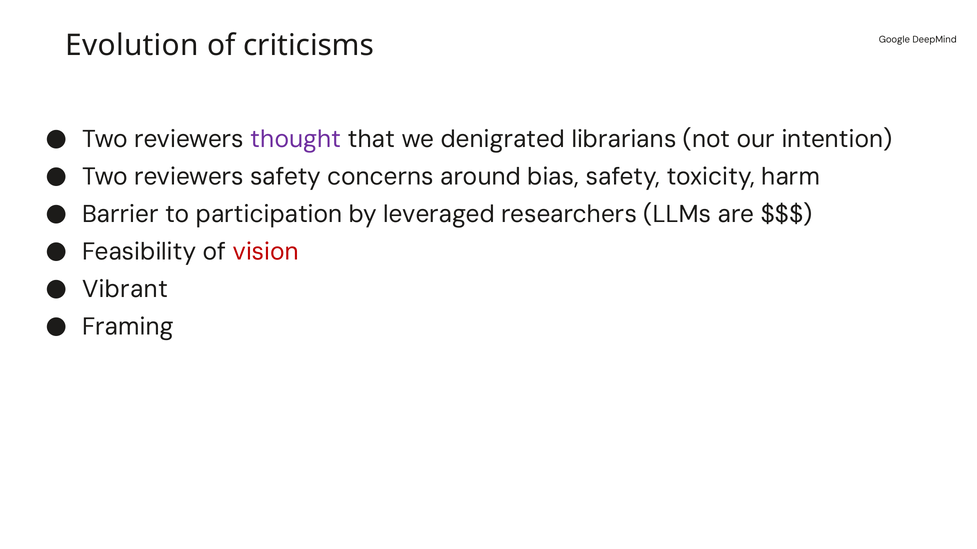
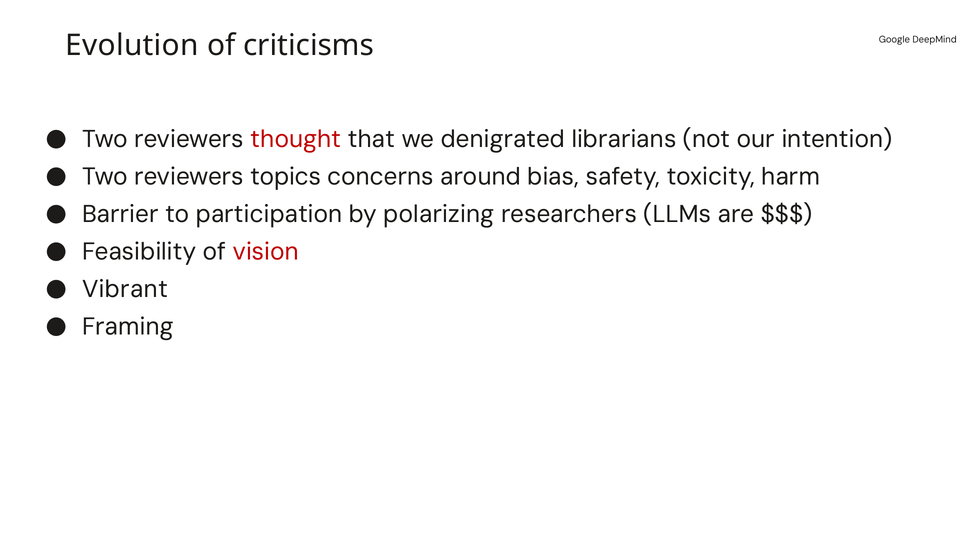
thought colour: purple -> red (296, 139)
reviewers safety: safety -> topics (286, 177)
leveraged: leveraged -> polarizing (439, 214)
